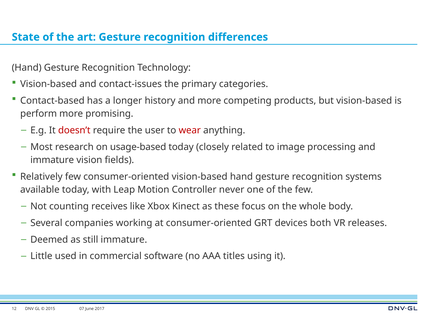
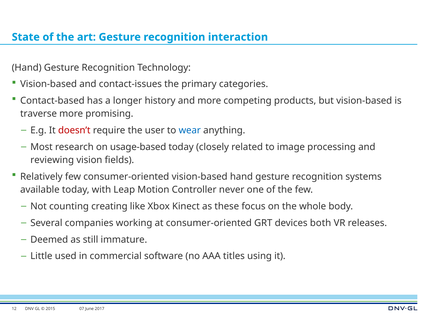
differences: differences -> interaction (238, 37)
perform: perform -> traverse (39, 114)
wear colour: red -> blue (190, 130)
immature: immature -> reviewing (52, 160)
receives: receives -> creating (109, 206)
